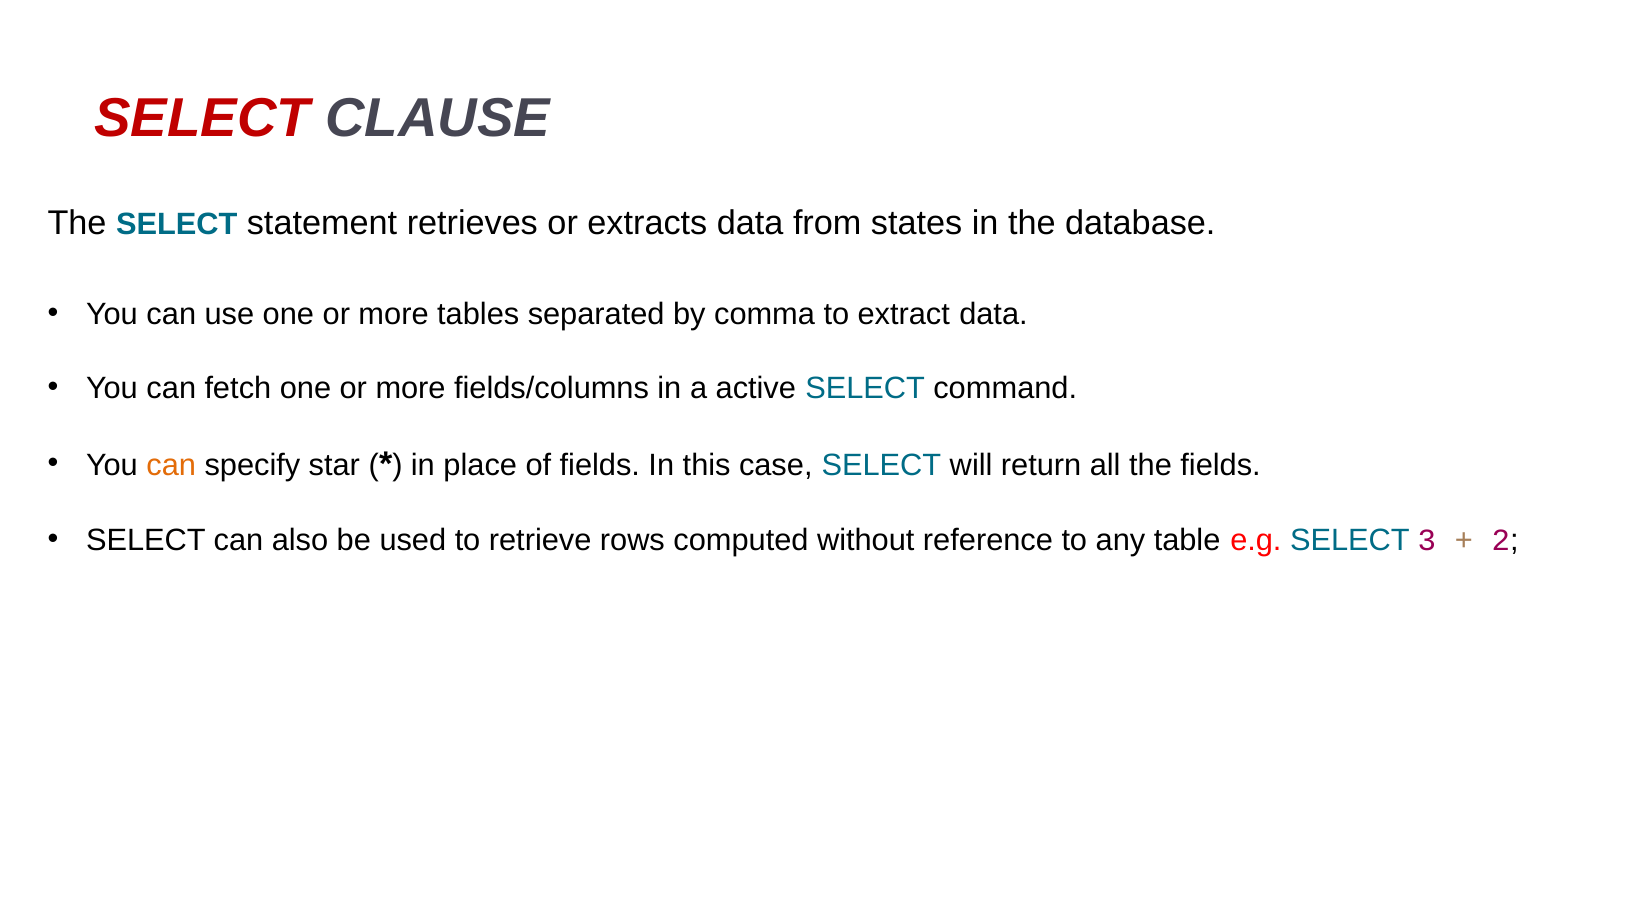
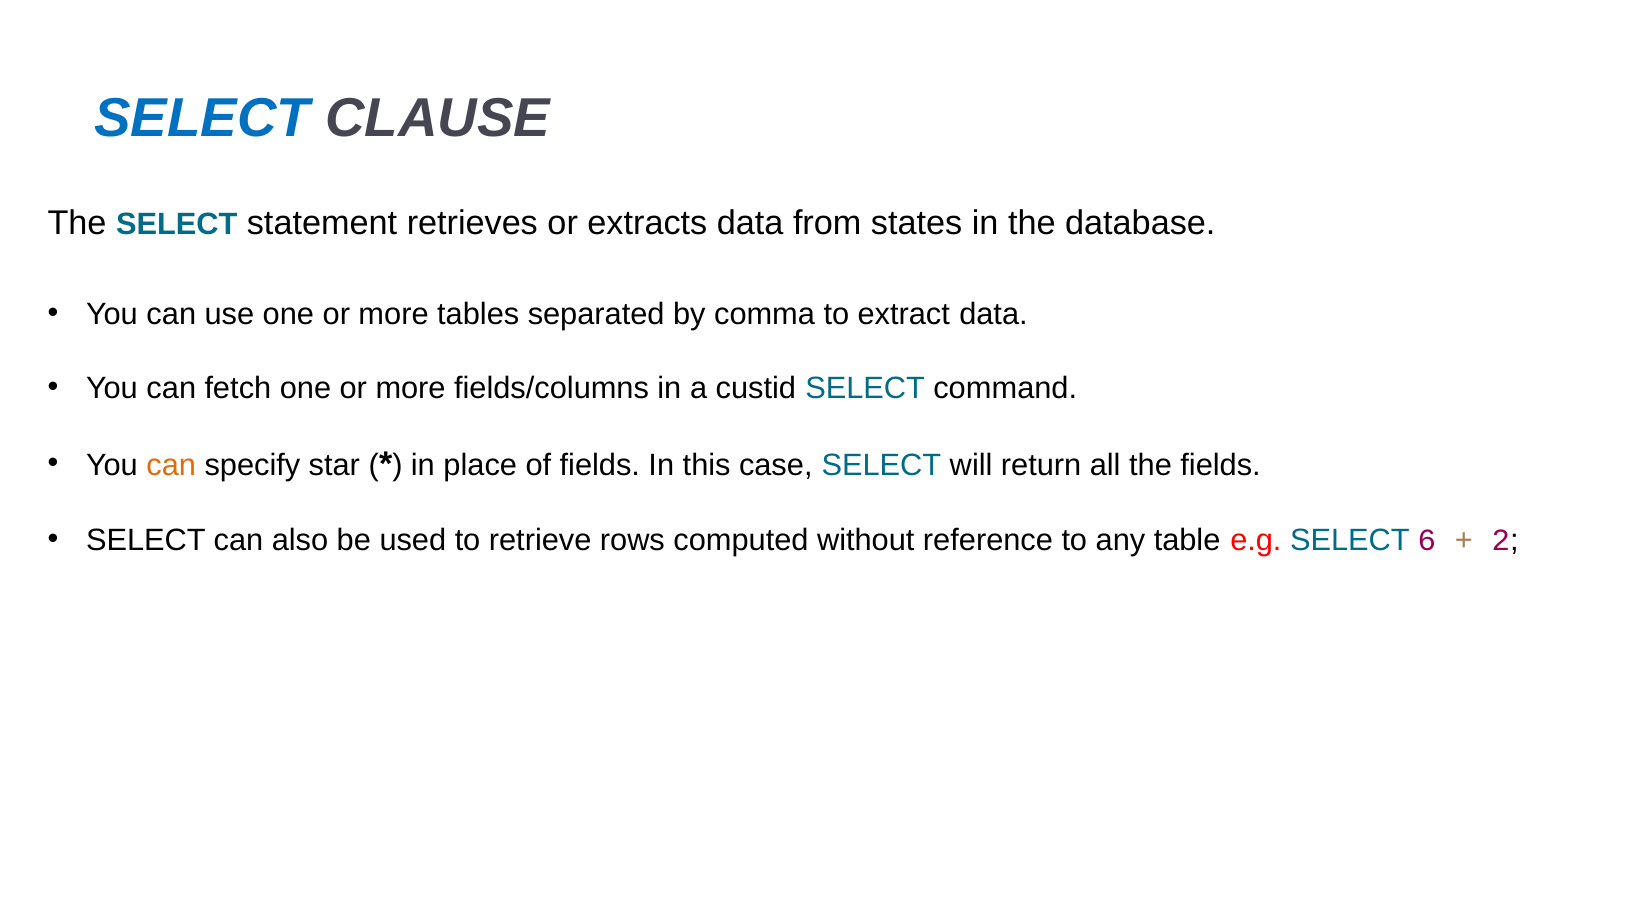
SELECT colour: red -> blue (202, 119)
active: active -> custid (756, 388)
3: 3 -> 6 (1427, 540)
